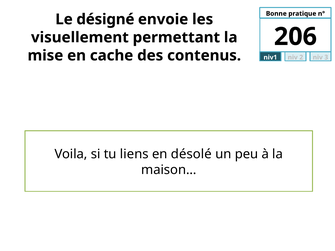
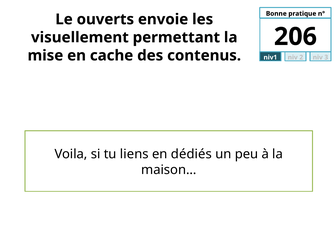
désigné: désigné -> ouverts (105, 19)
désolé: désolé -> dédiés (191, 154)
